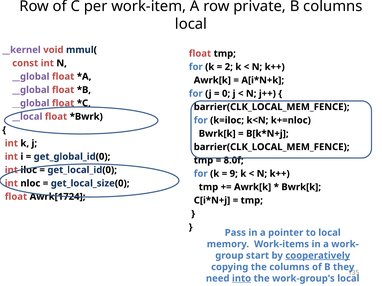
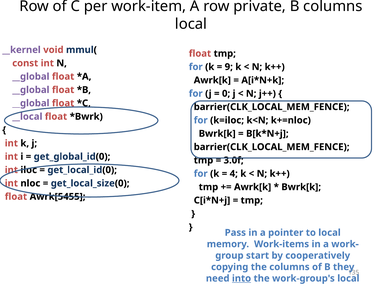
2: 2 -> 9 (229, 67)
8.0f: 8.0f -> 3.0f (234, 161)
9: 9 -> 4 (234, 174)
Awrk[1724: Awrk[1724 -> Awrk[5455 (58, 197)
cooperatively underline: present -> none (318, 256)
